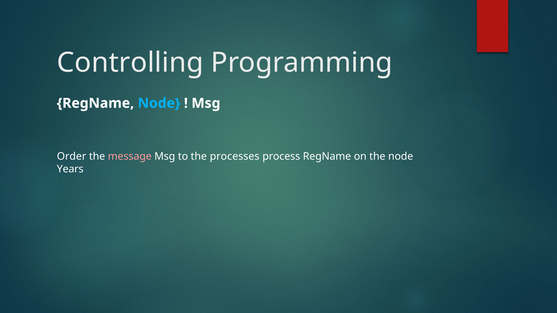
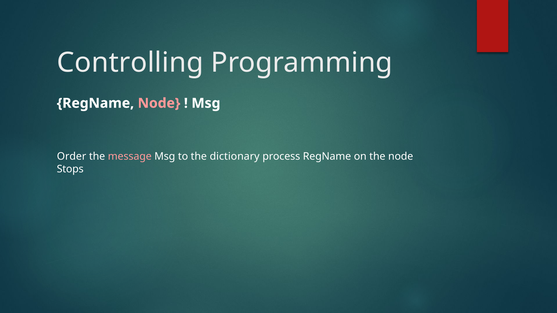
Node colour: light blue -> pink (159, 103)
processes: processes -> dictionary (235, 157)
Years: Years -> Stops (70, 169)
